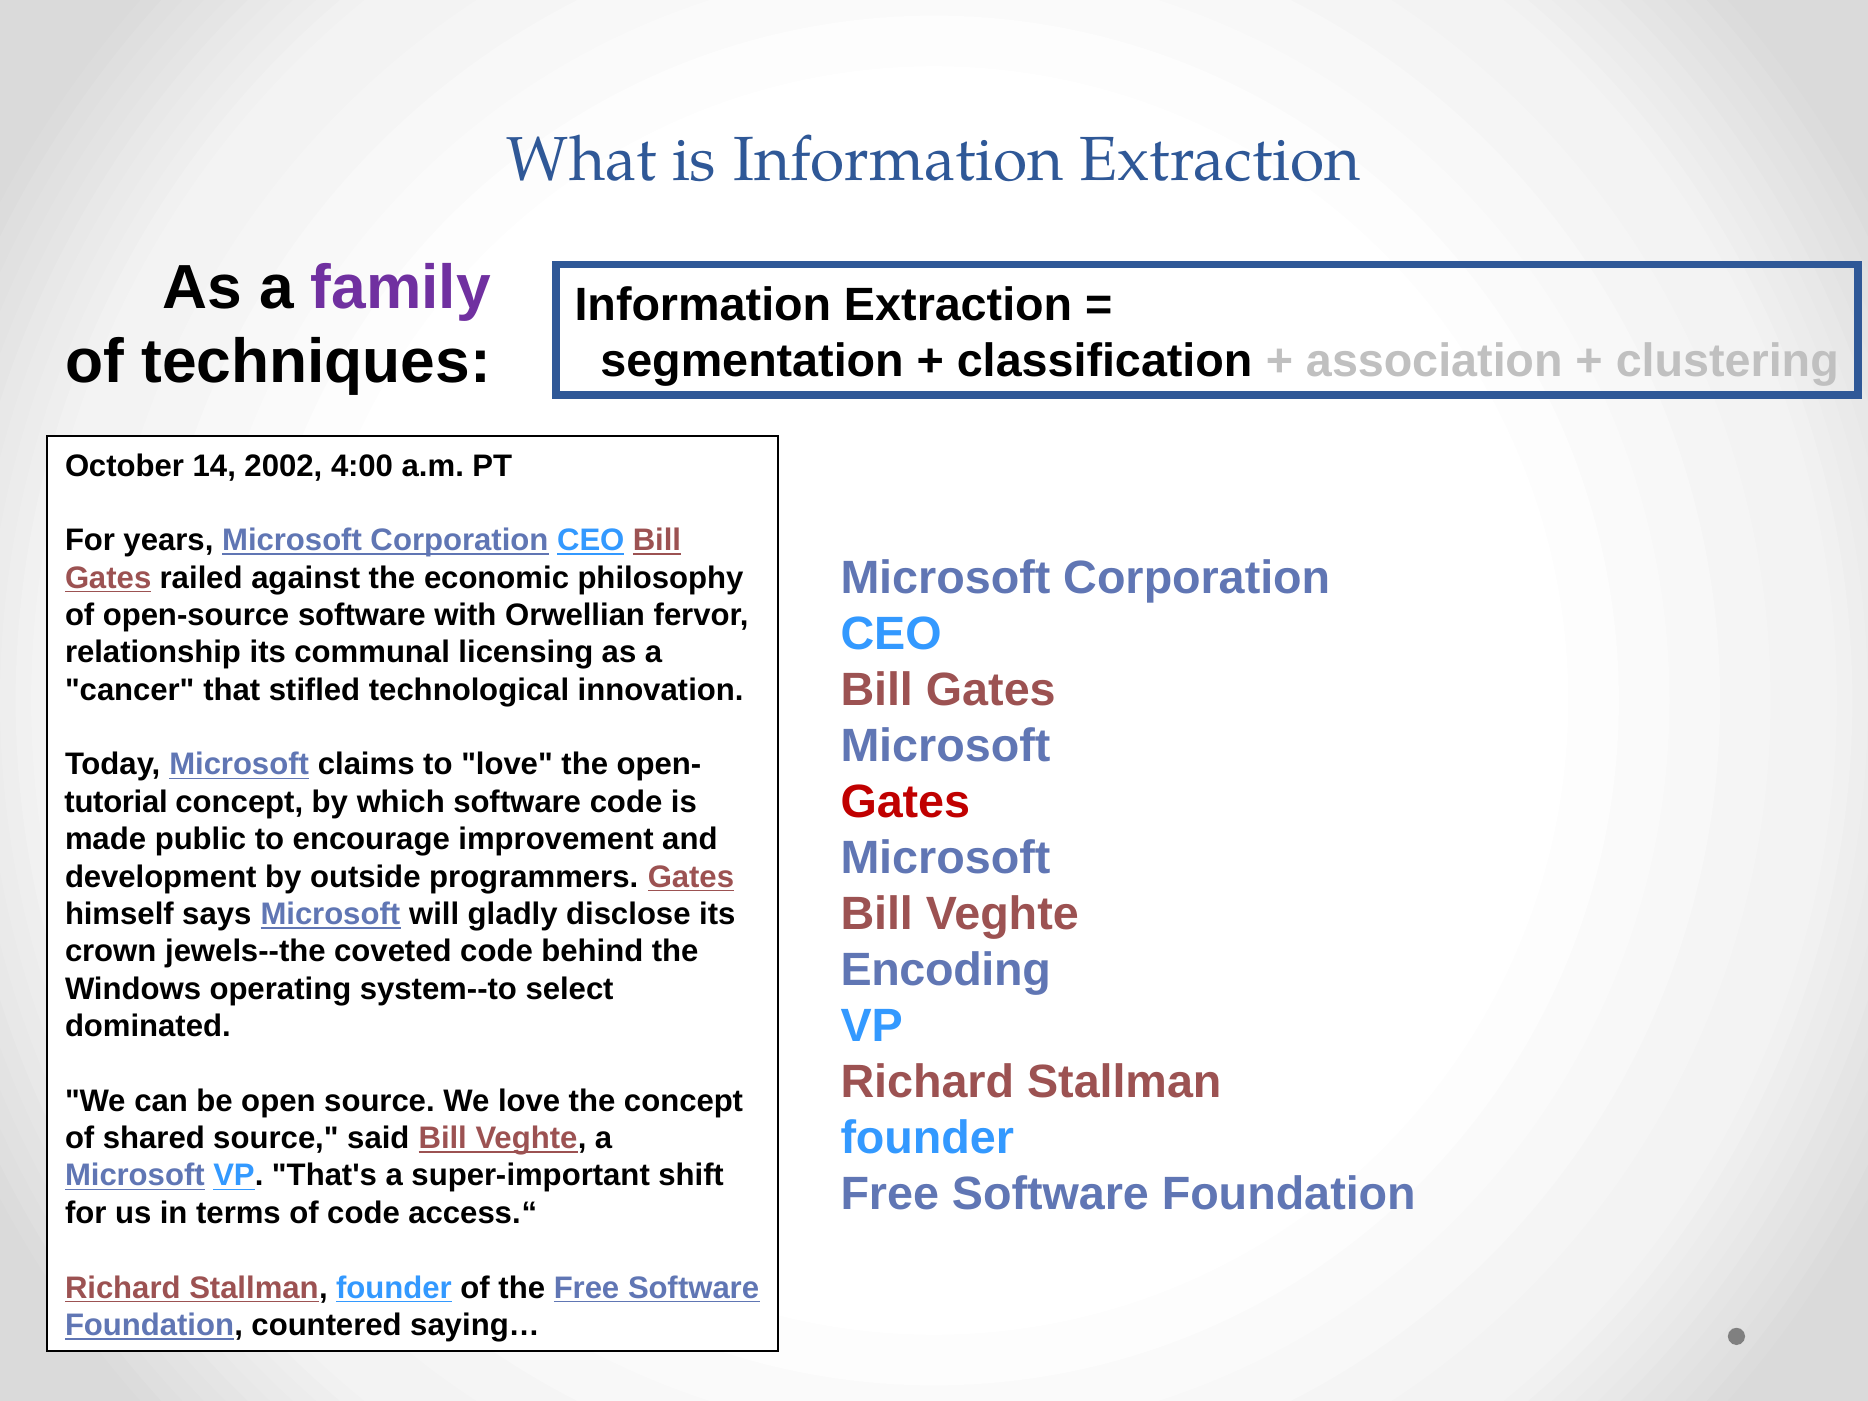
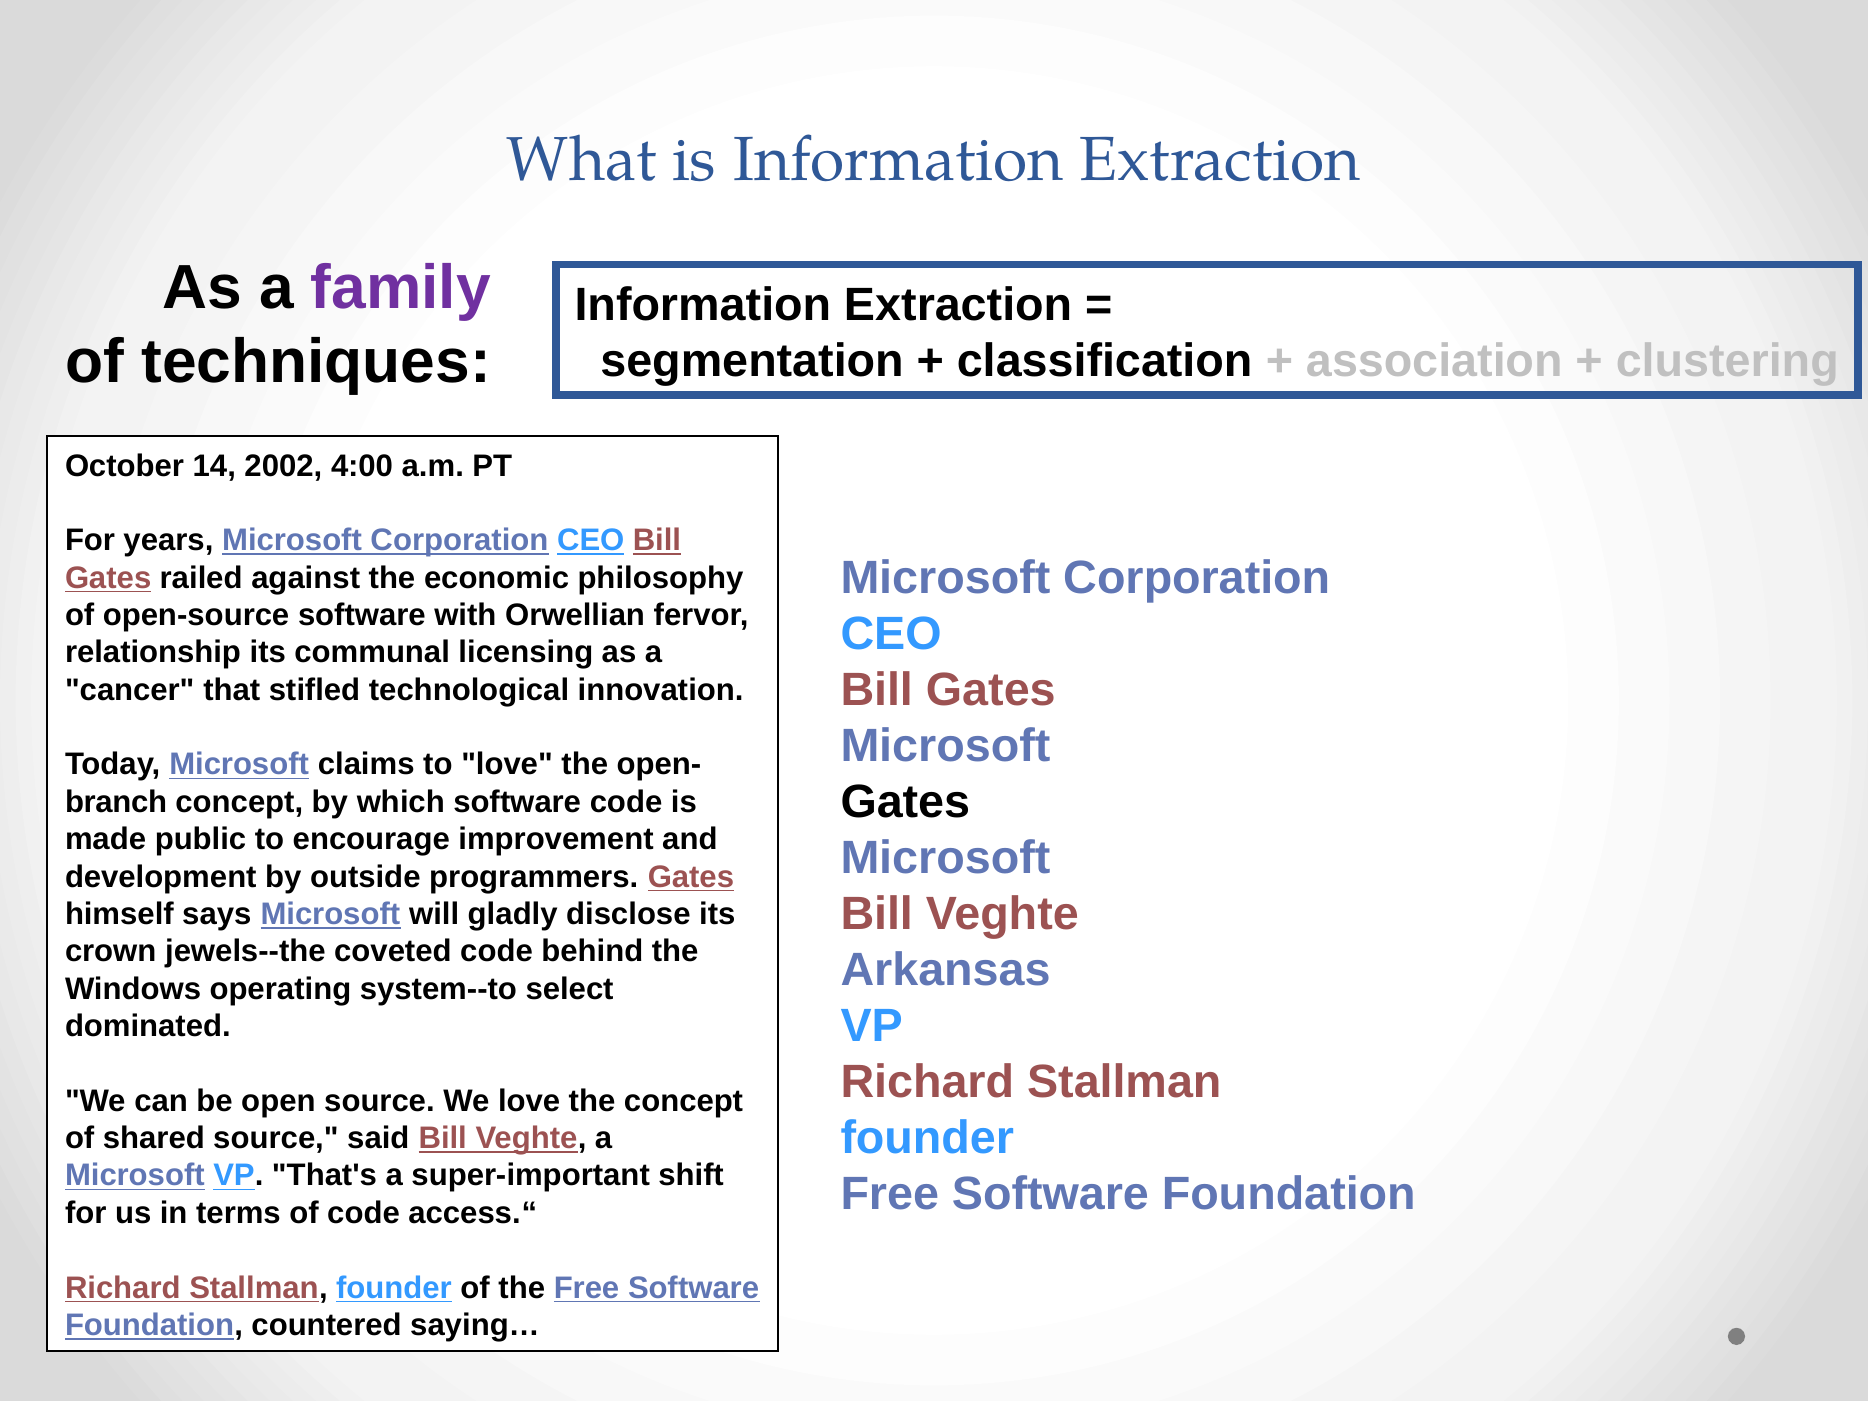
Gates colour: red -> black (905, 802)
tutorial: tutorial -> branch (116, 802)
Encoding: Encoding -> Arkansas (946, 970)
